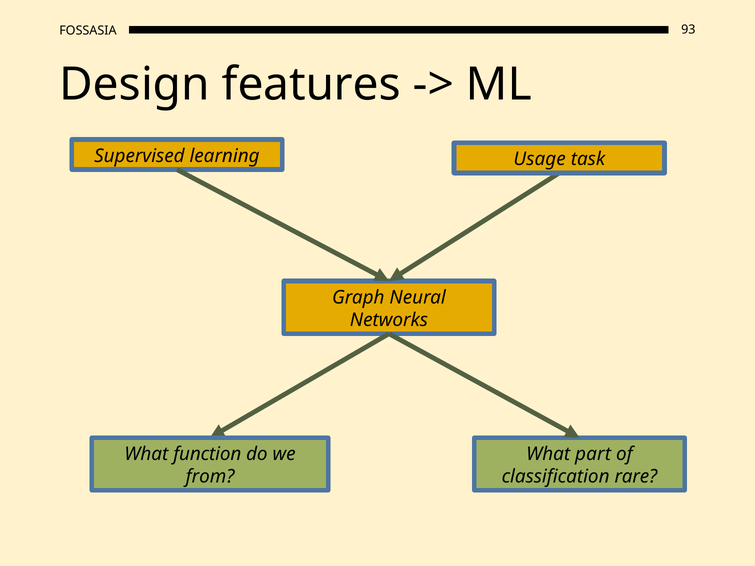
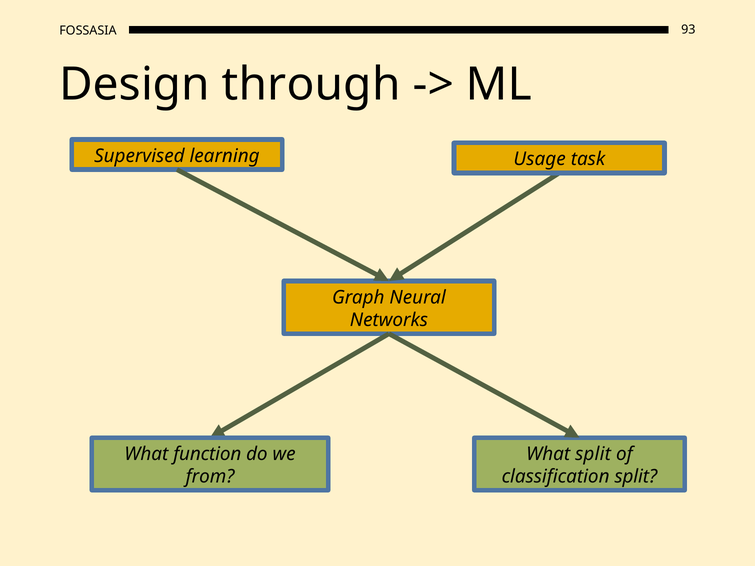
features: features -> through (311, 85)
What part: part -> split (593, 454)
classification rare: rare -> split (636, 477)
